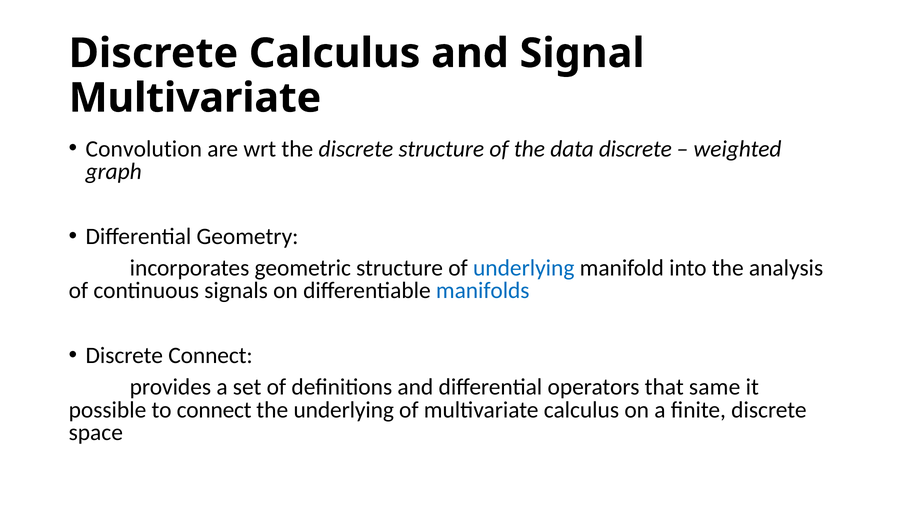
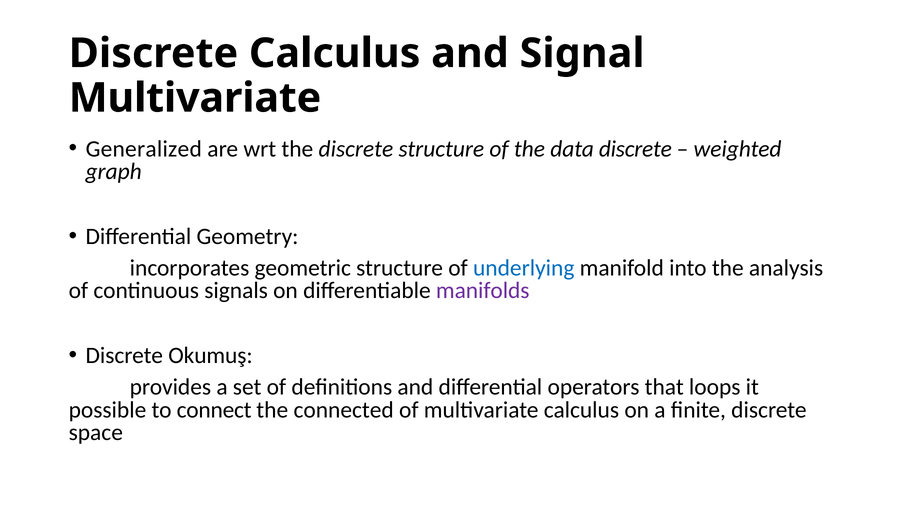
Convolution: Convolution -> Generalized (144, 149)
manifolds colour: blue -> purple (483, 291)
Discrete Connect: Connect -> Okumuş (210, 356)
same: same -> loops (715, 387)
the underlying: underlying -> connected (344, 410)
